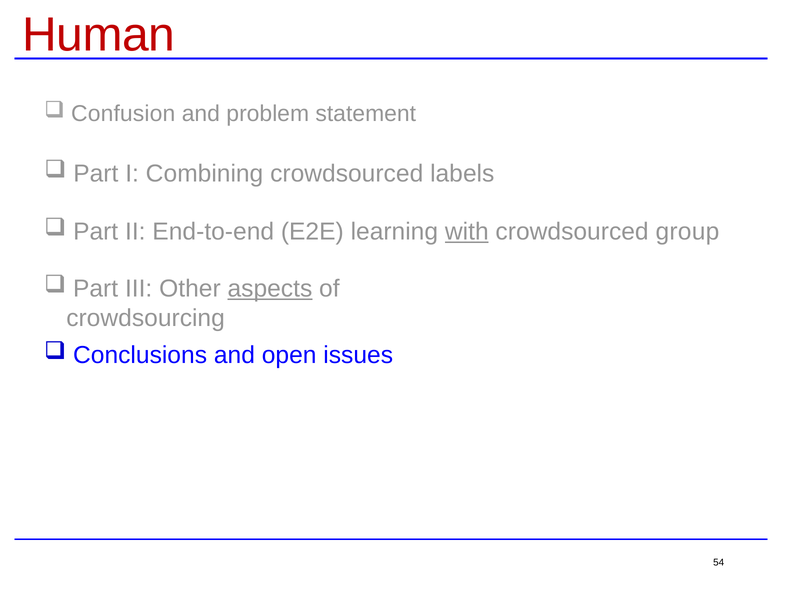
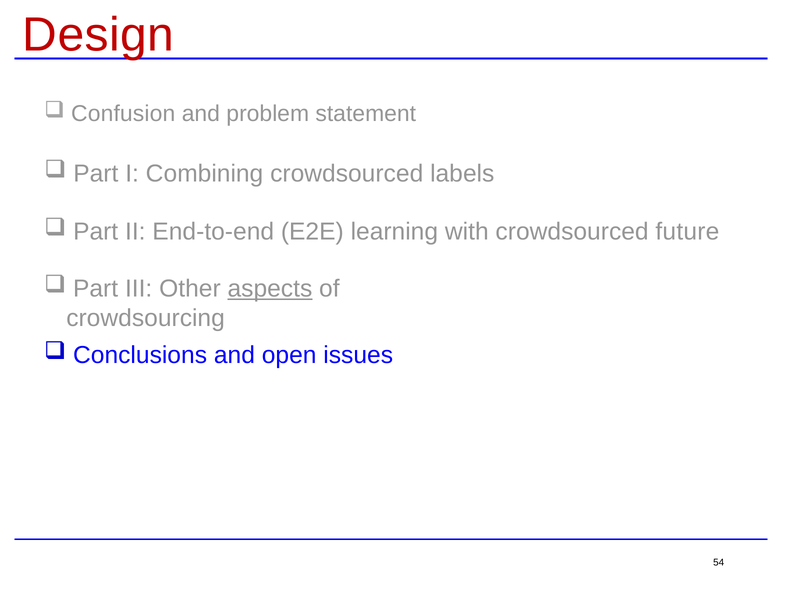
Human: Human -> Design (98, 35)
with underline: present -> none (467, 232)
group: group -> future (687, 232)
